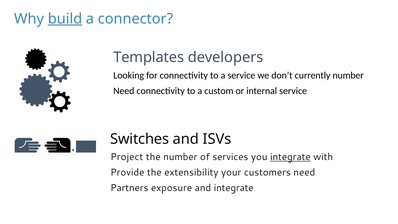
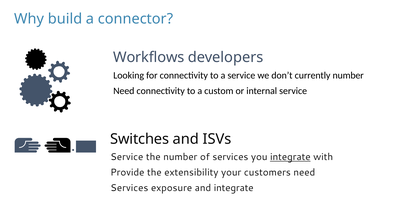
build underline: present -> none (65, 19)
Templates: Templates -> Workflows (149, 57)
Project: Project -> Service (127, 157)
Partners: Partners -> Services (129, 188)
